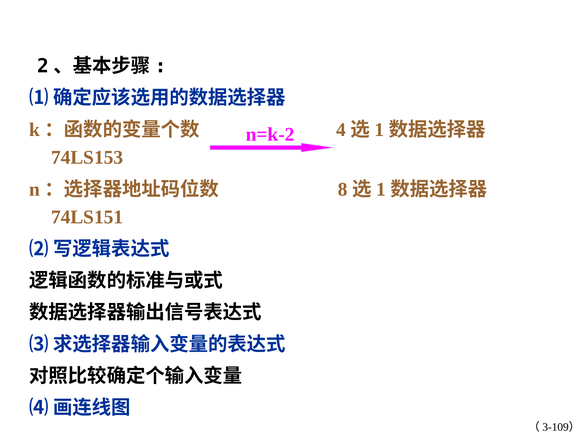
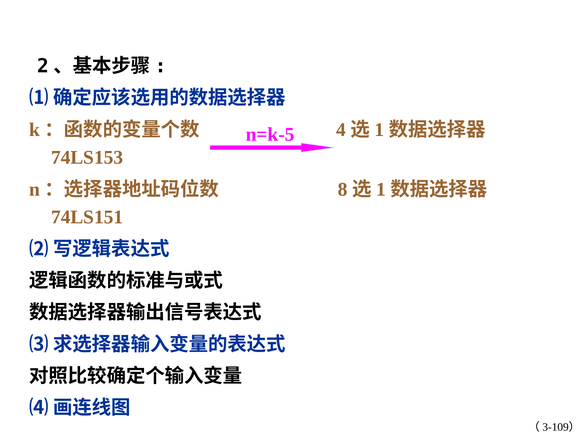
n=k-2: n=k-2 -> n=k-5 (270, 134)
